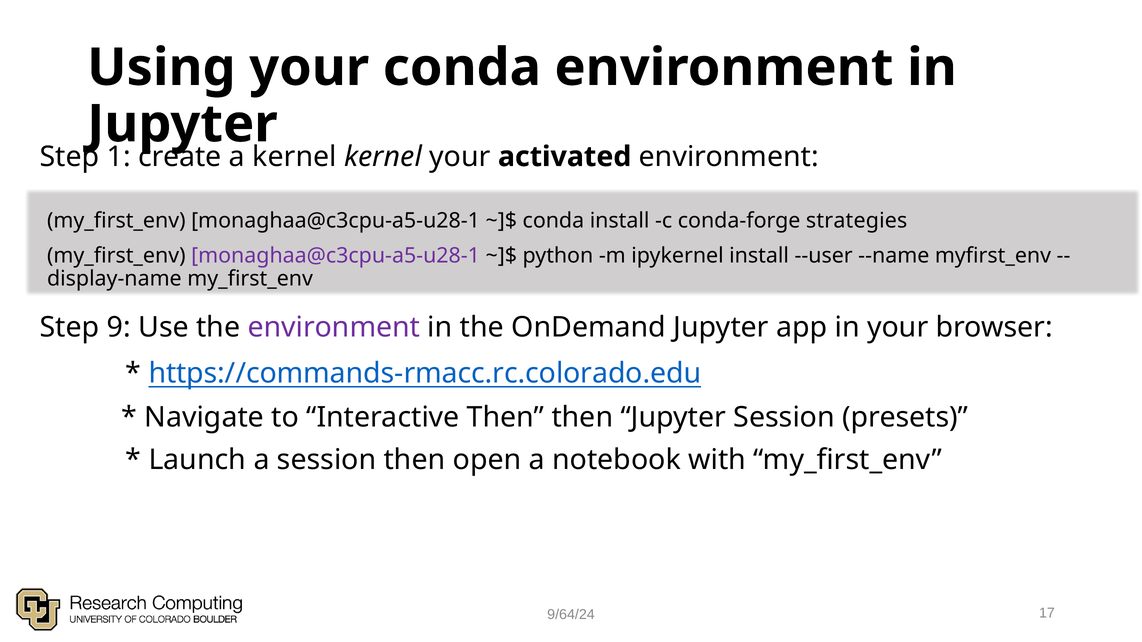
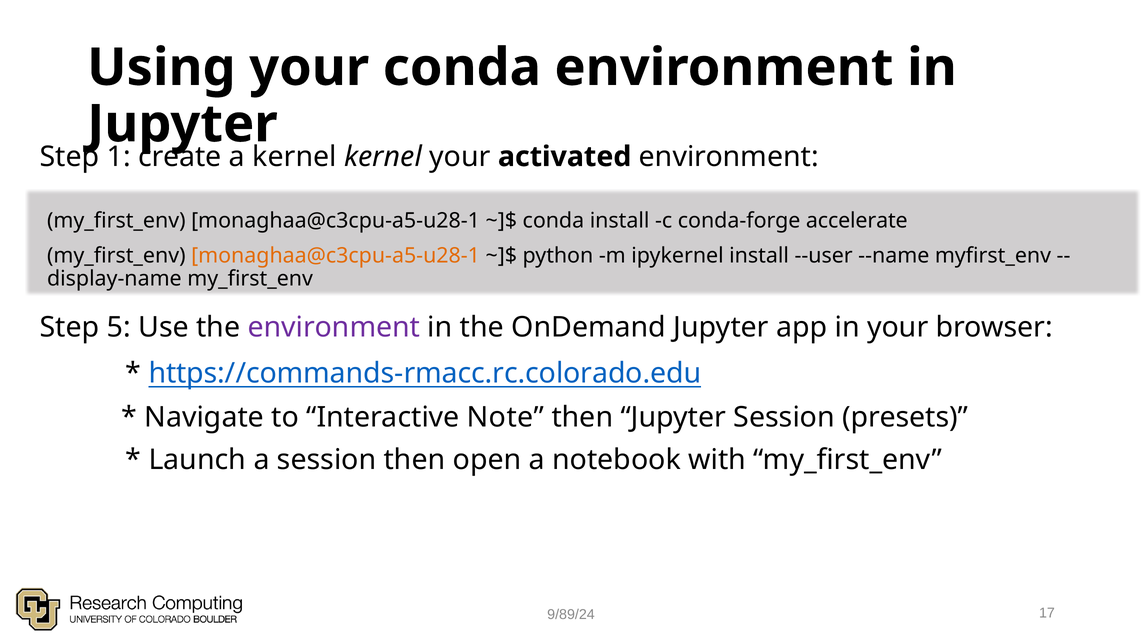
strategies: strategies -> accelerate (857, 221)
monaghaa@c3cpu-a5-u28-1 colour: purple -> orange (336, 256)
9: 9 -> 5 (119, 328)
Interactive Then: Then -> Note (505, 417)
9/64/24: 9/64/24 -> 9/89/24 (571, 615)
